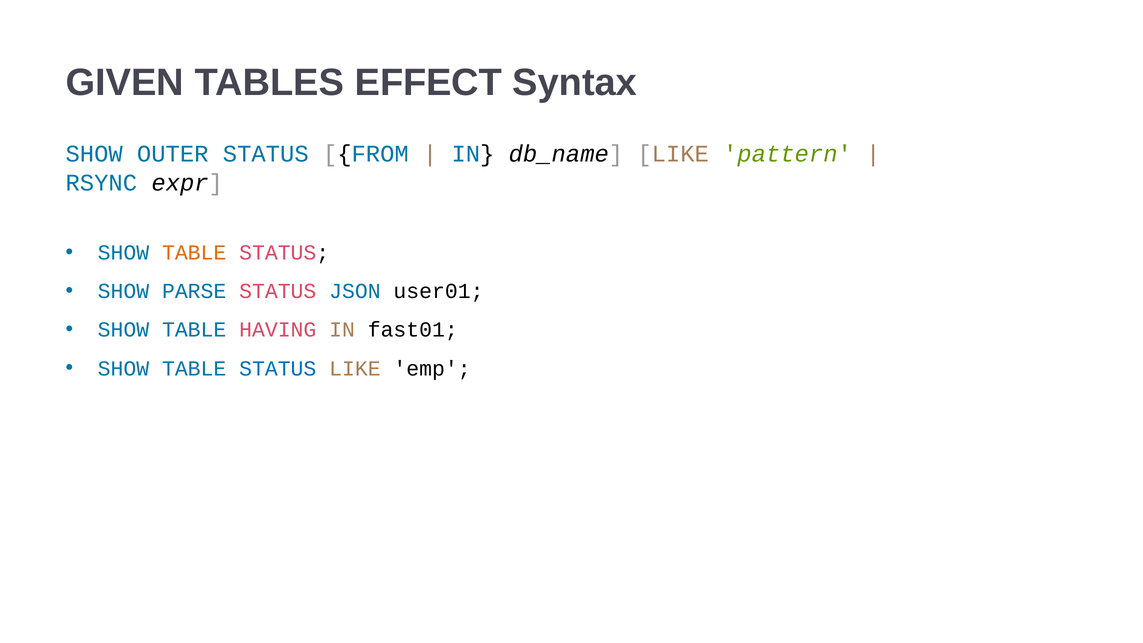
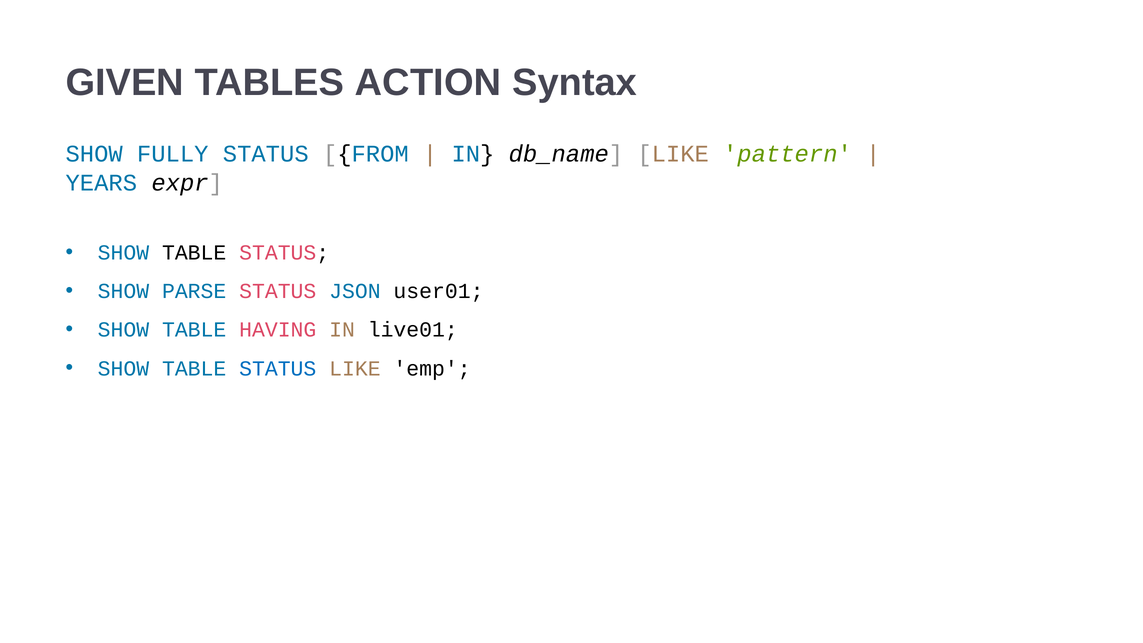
EFFECT: EFFECT -> ACTION (428, 83)
OUTER: OUTER -> FULLY (173, 154)
RSYNC: RSYNC -> YEARS (101, 183)
TABLE colour: orange -> black (194, 253)
fast01: fast01 -> live01 (413, 330)
